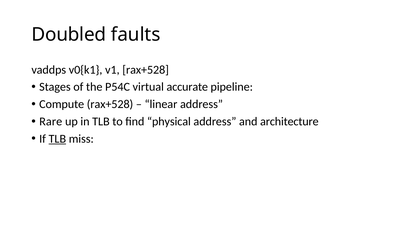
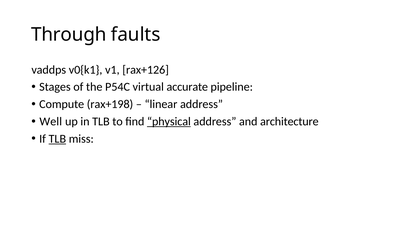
Doubled: Doubled -> Through (69, 35)
v1 rax+528: rax+528 -> rax+126 (146, 70)
Compute rax+528: rax+528 -> rax+198 (110, 104)
Rare: Rare -> Well (51, 122)
physical underline: none -> present (169, 122)
